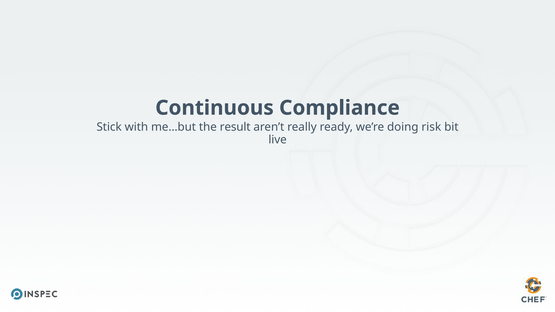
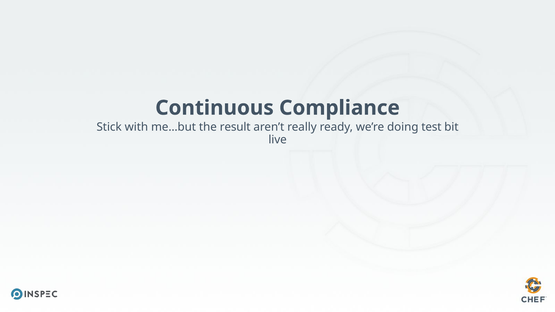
risk: risk -> test (431, 127)
